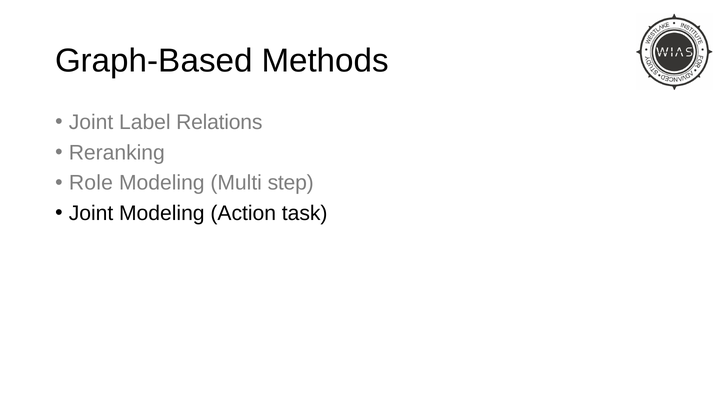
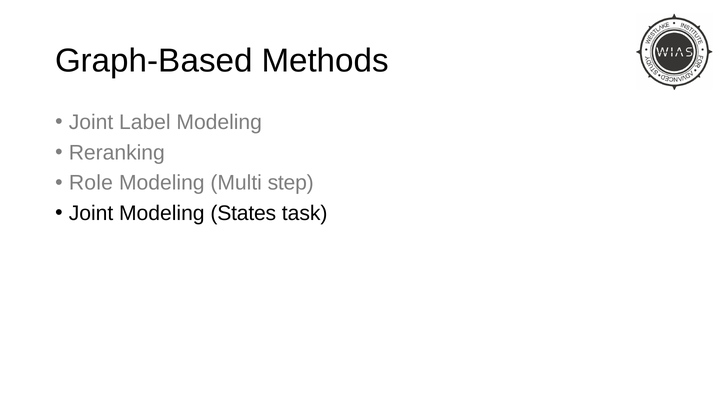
Label Relations: Relations -> Modeling (219, 122)
Action: Action -> States (243, 213)
